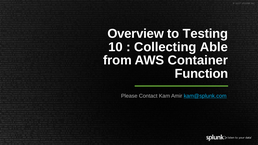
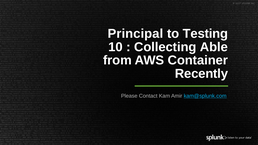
Overview: Overview -> Principal (135, 34)
Function: Function -> Recently (201, 74)
